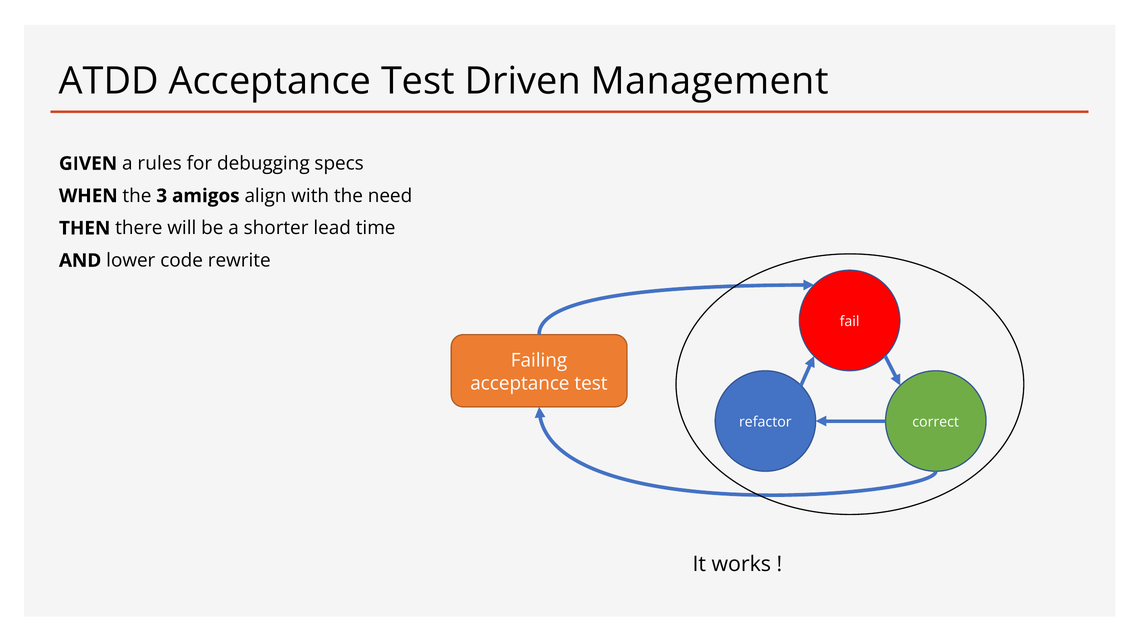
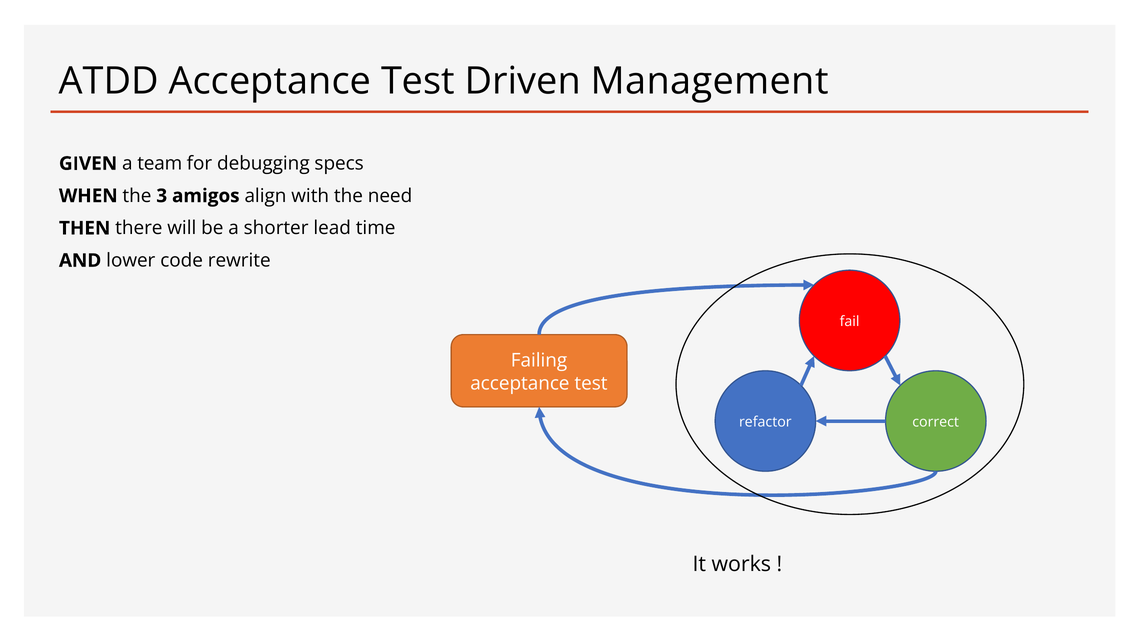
rules: rules -> team (160, 163)
